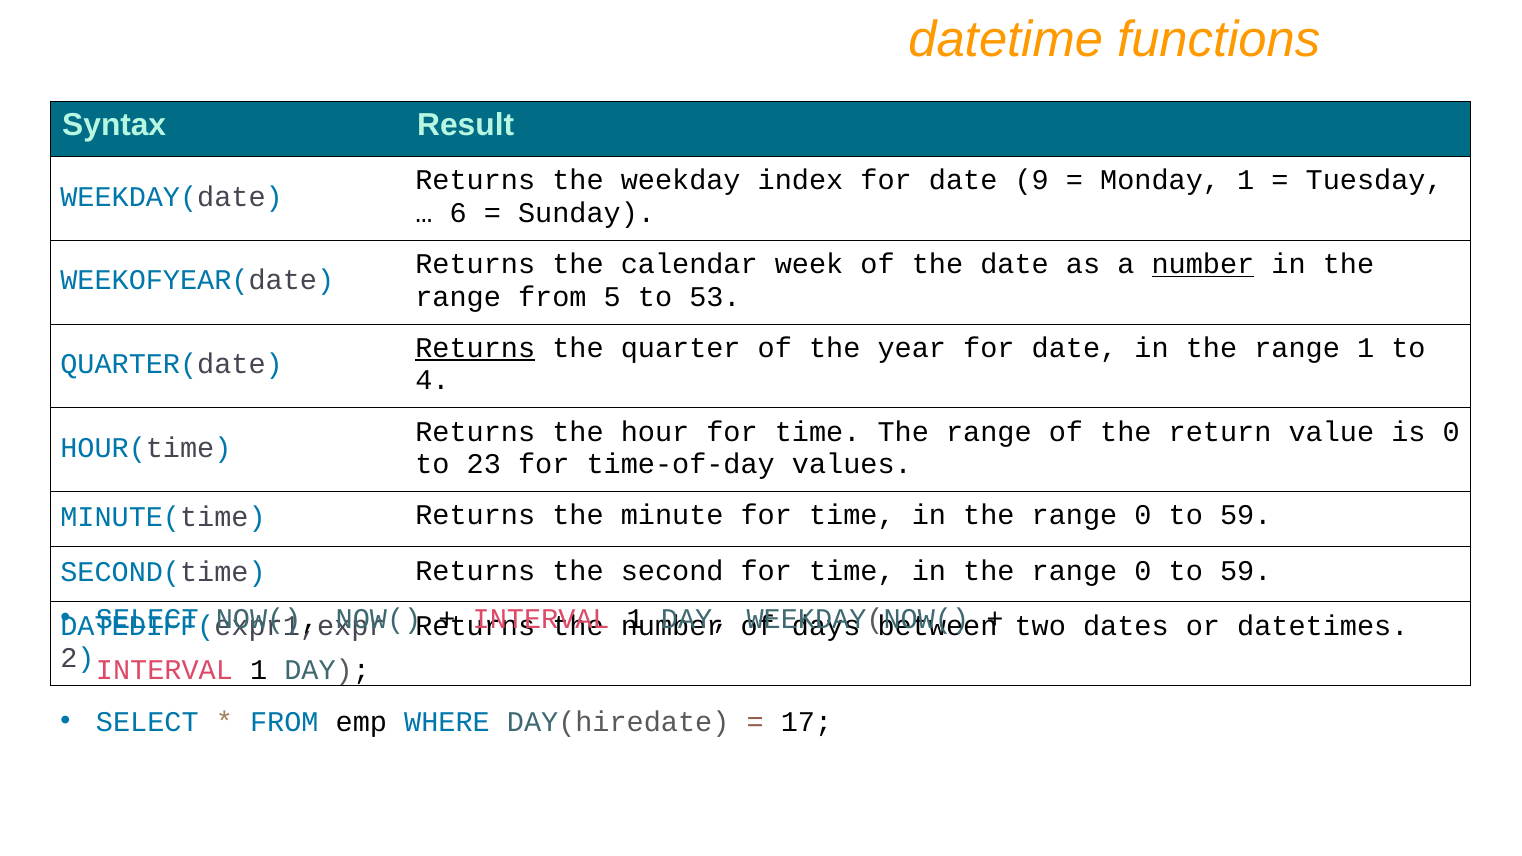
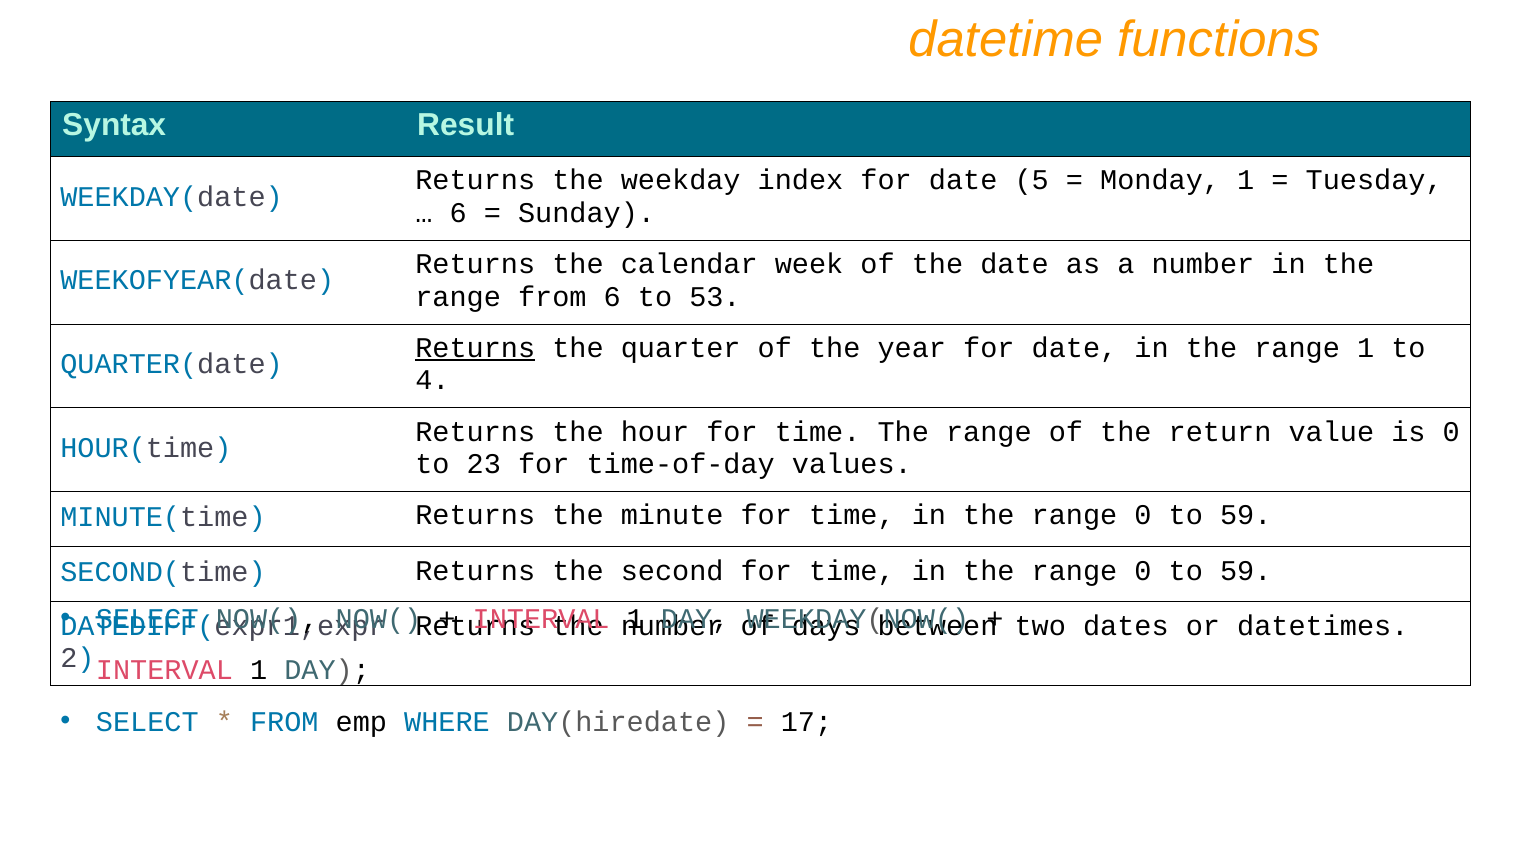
9: 9 -> 5 (1032, 181)
number underline: present -> none (1203, 264)
from 5: 5 -> 6 (612, 297)
